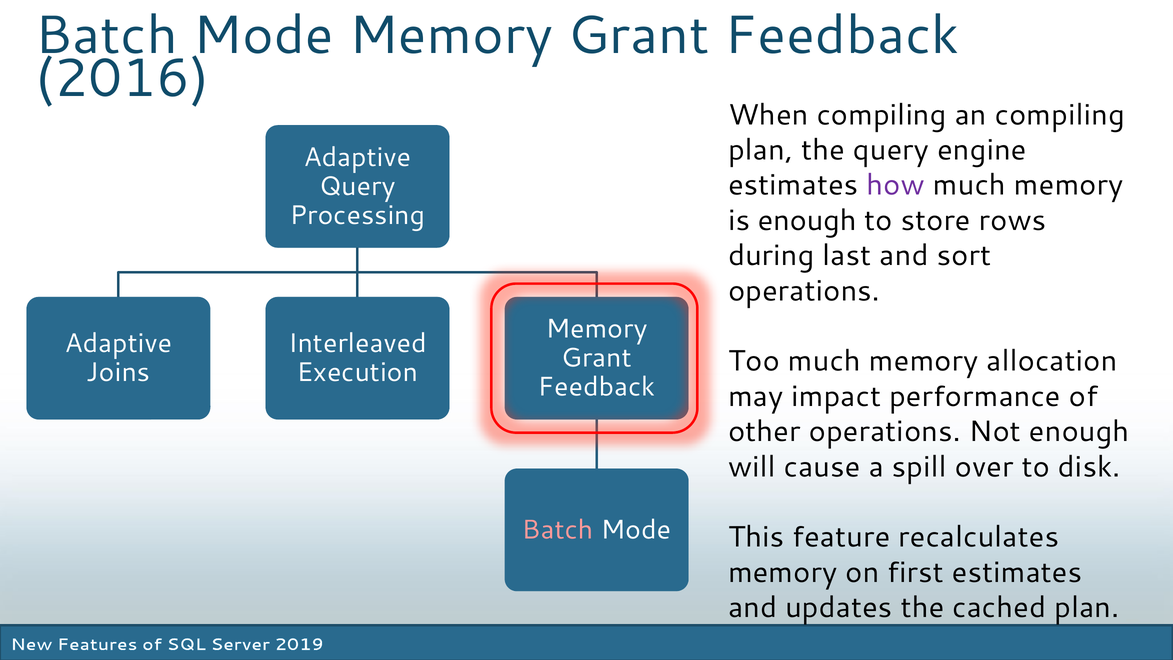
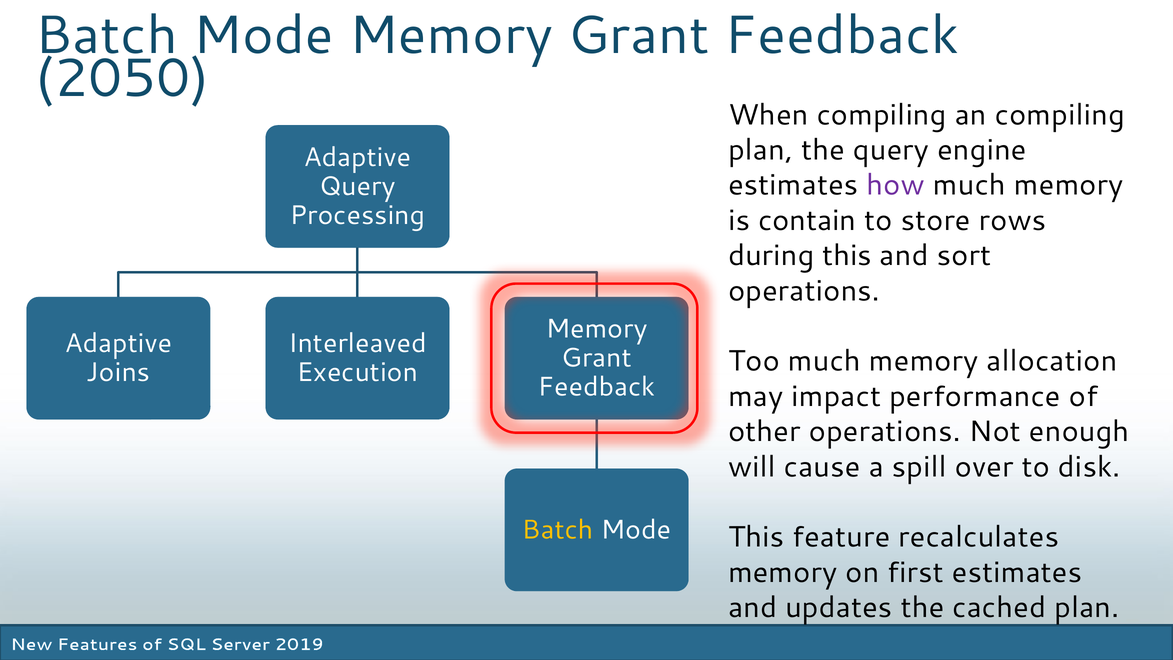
2016: 2016 -> 2050 (122, 78)
is enough: enough -> contain (807, 220)
during last: last -> this (847, 256)
Batch colour: pink -> yellow (558, 530)
